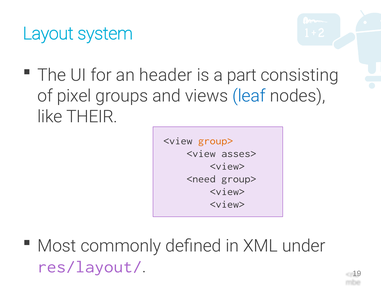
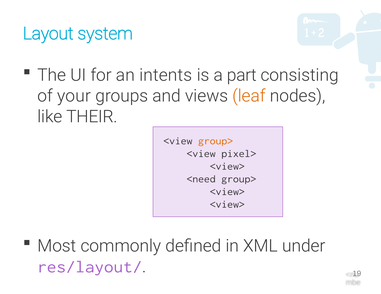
header: header -> intents (166, 75)
pixel: pixel -> your (74, 96)
leaf colour: blue -> orange (249, 96)
asses>: asses> -> pixel> (239, 154)
